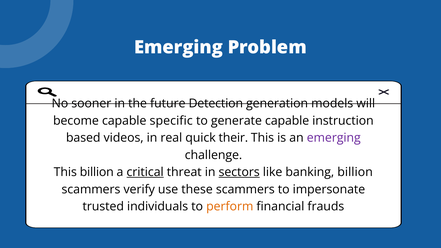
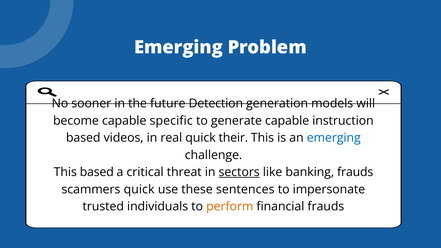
emerging colour: purple -> blue (334, 138)
This billion: billion -> based (97, 172)
critical underline: present -> none (145, 172)
banking billion: billion -> frauds (355, 172)
scammers verify: verify -> quick (139, 189)
these scammers: scammers -> sentences (245, 189)
